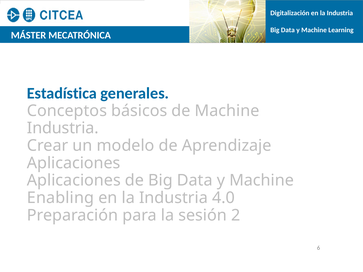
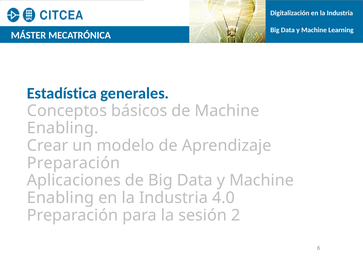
Industria: Industria -> Enabling (63, 128)
Aplicaciones: Aplicaciones -> Preparación (74, 163)
